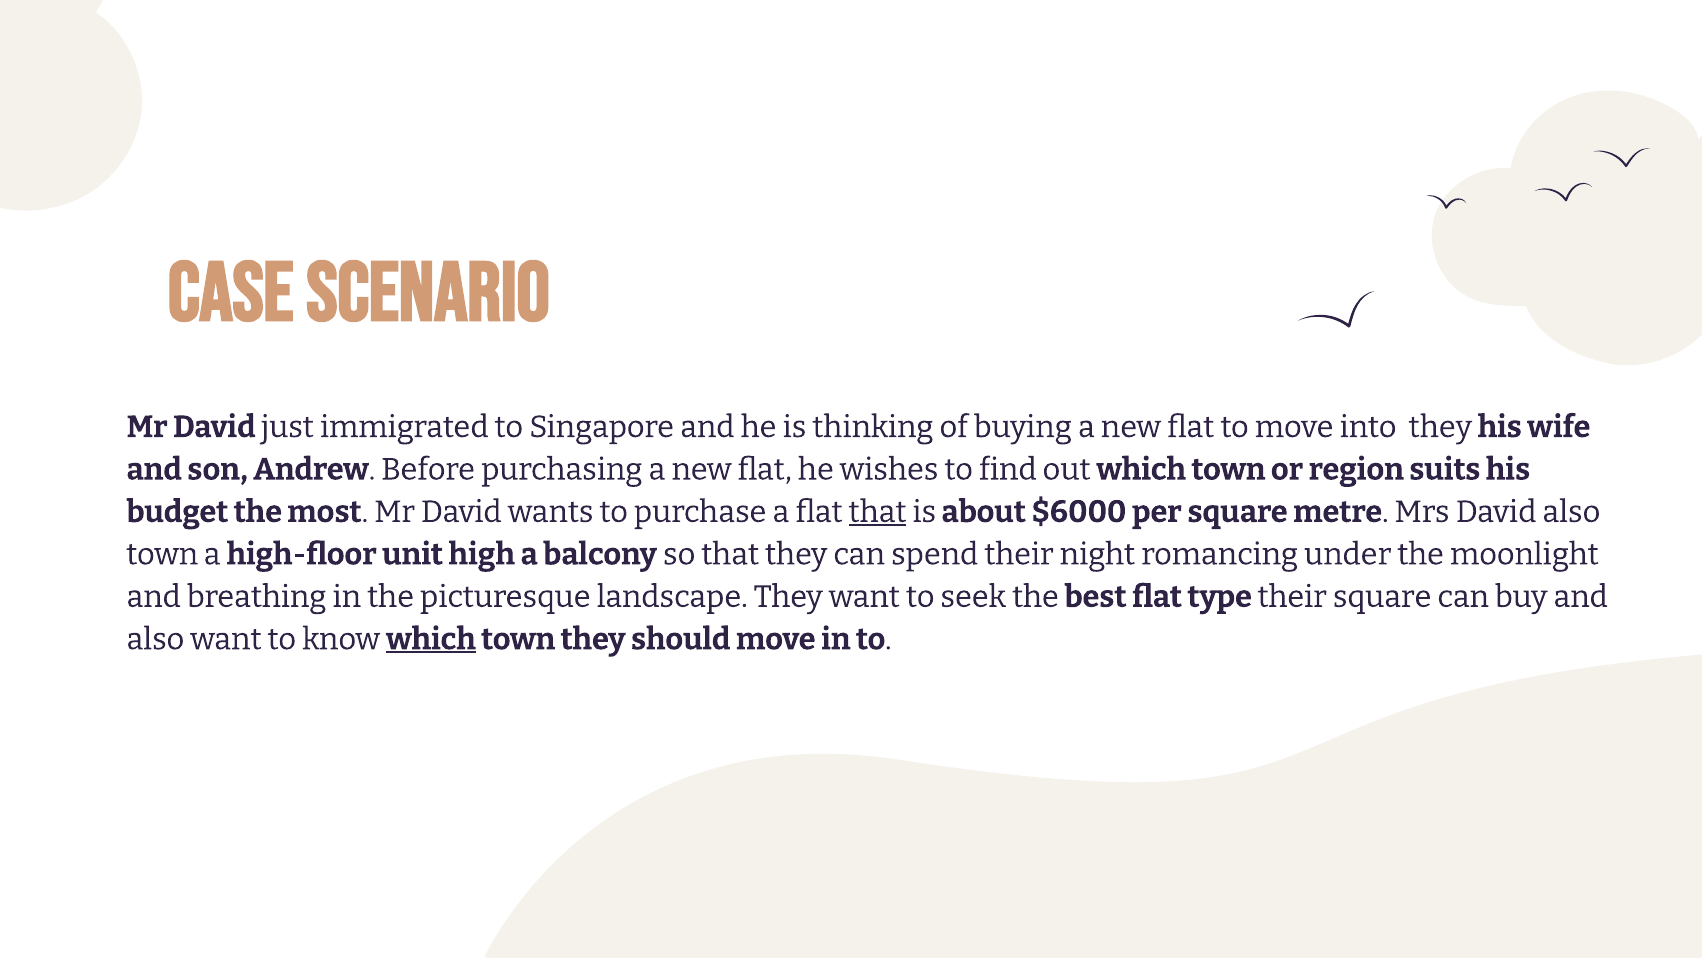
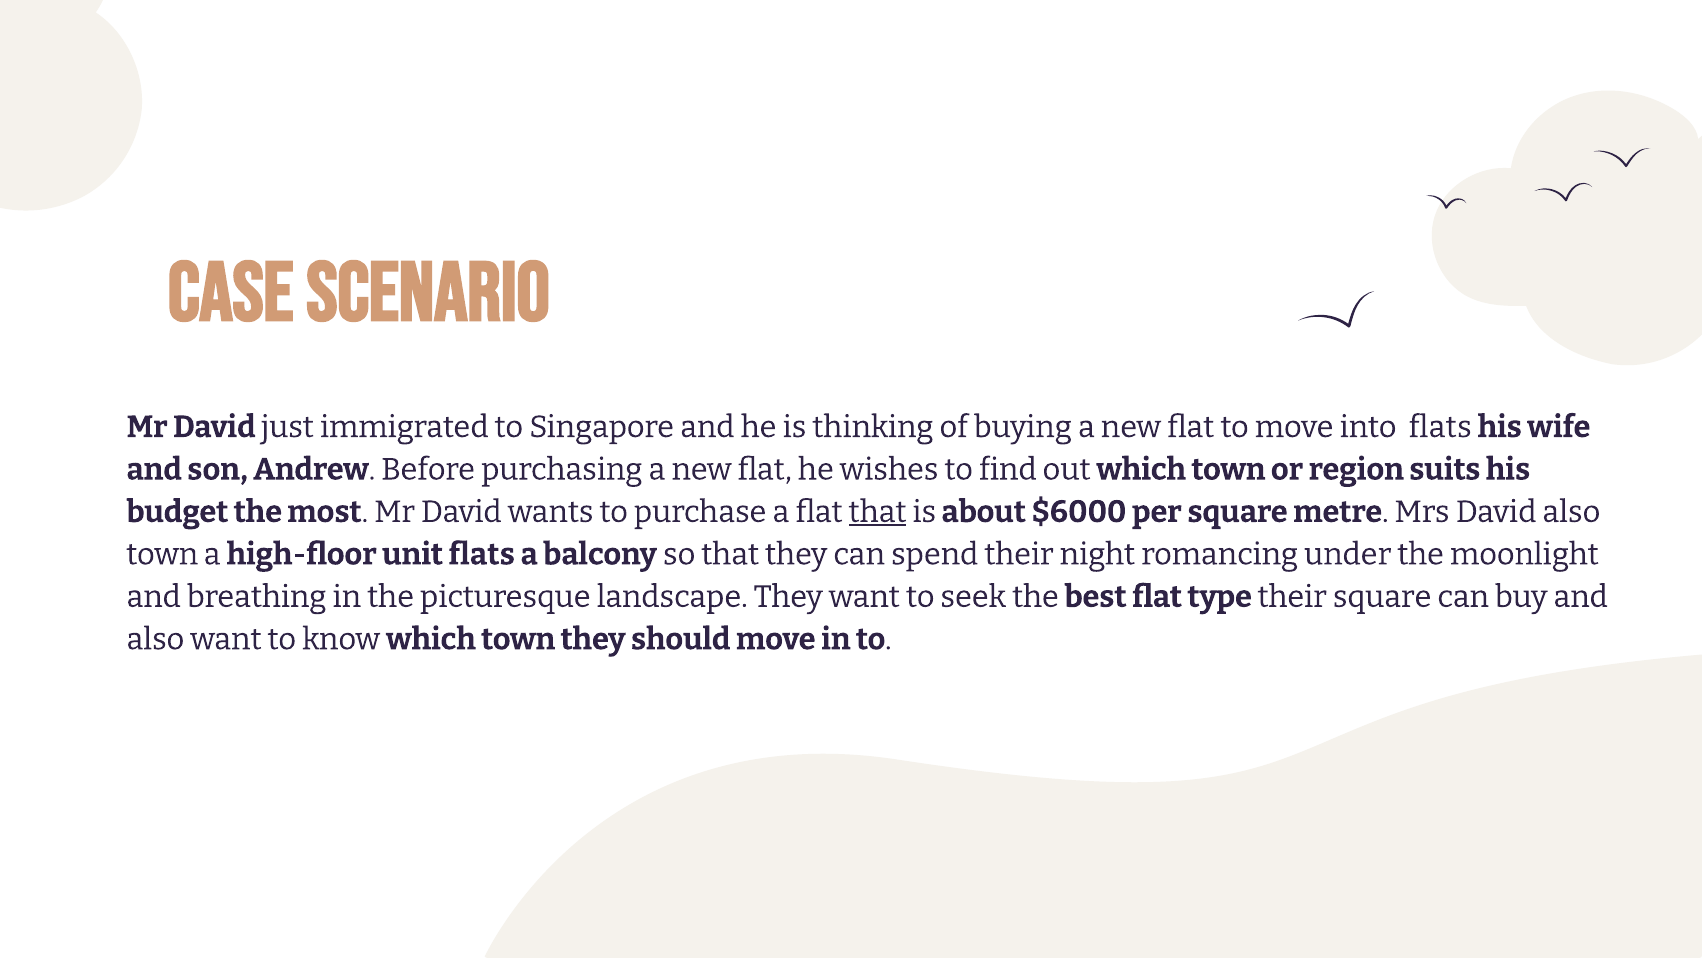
into they: they -> flats (1440, 427)
unit high: high -> flats (482, 554)
which underline: present -> none (431, 639)
